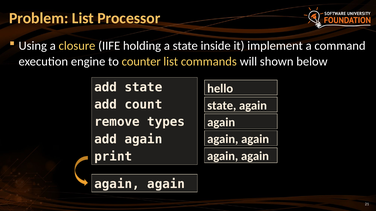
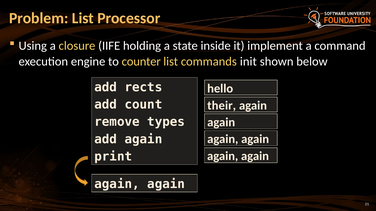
will: will -> init (248, 62)
add state: state -> rects (143, 87)
state: state -> their (222, 106)
